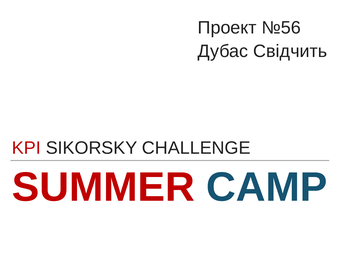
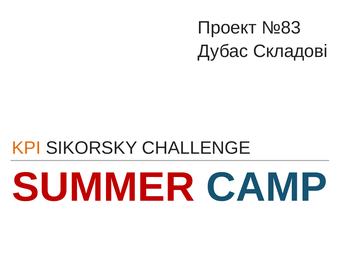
№56: №56 -> №83 (281, 28)
Свідчить: Свідчить -> Складові (290, 51)
KPI colour: red -> orange (26, 148)
